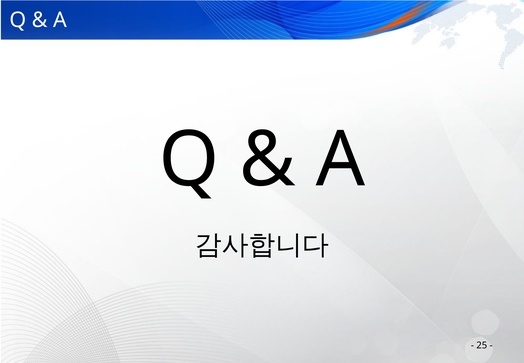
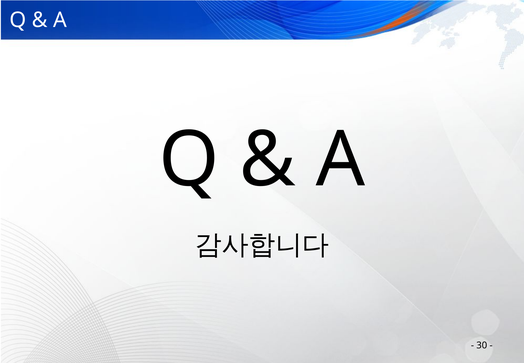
25: 25 -> 30 (482, 345)
